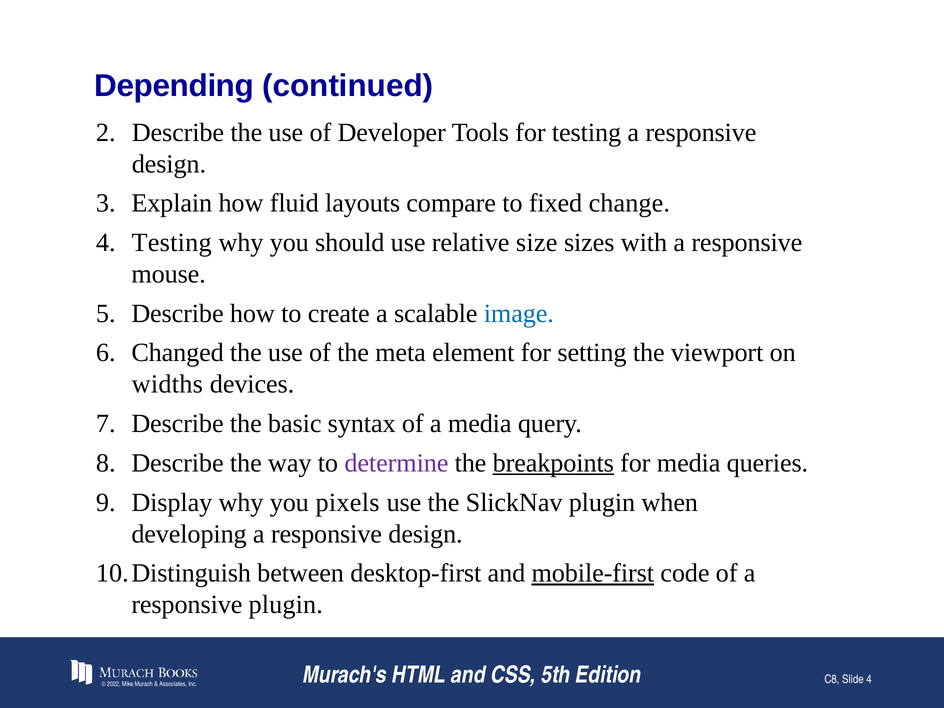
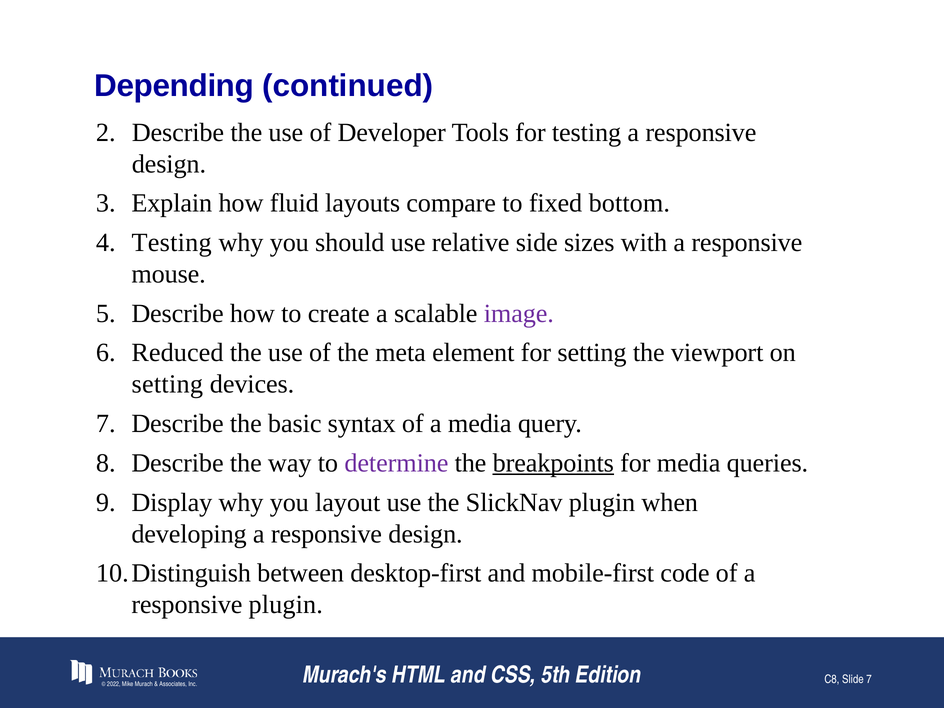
change: change -> bottom (629, 203)
size: size -> side (537, 243)
image colour: blue -> purple (519, 313)
Changed: Changed -> Reduced (177, 353)
widths: widths -> setting (167, 384)
pixels: pixels -> layout (348, 502)
mobile-first underline: present -> none (593, 573)
Slide 4: 4 -> 7 (869, 679)
